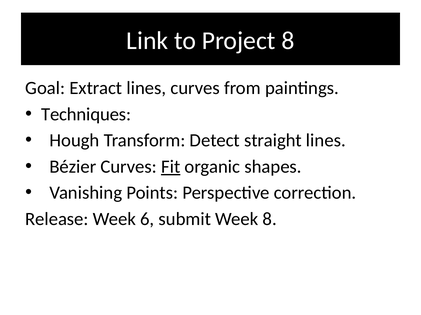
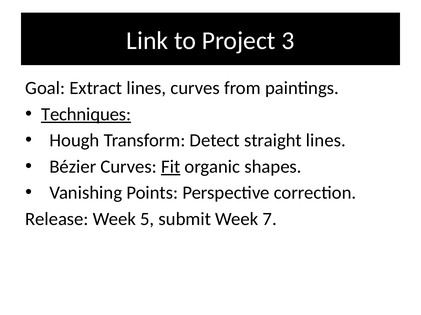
Project 8: 8 -> 3 (288, 41)
Techniques underline: none -> present (86, 115)
6: 6 -> 5 (147, 219)
Week 8: 8 -> 7 (270, 219)
